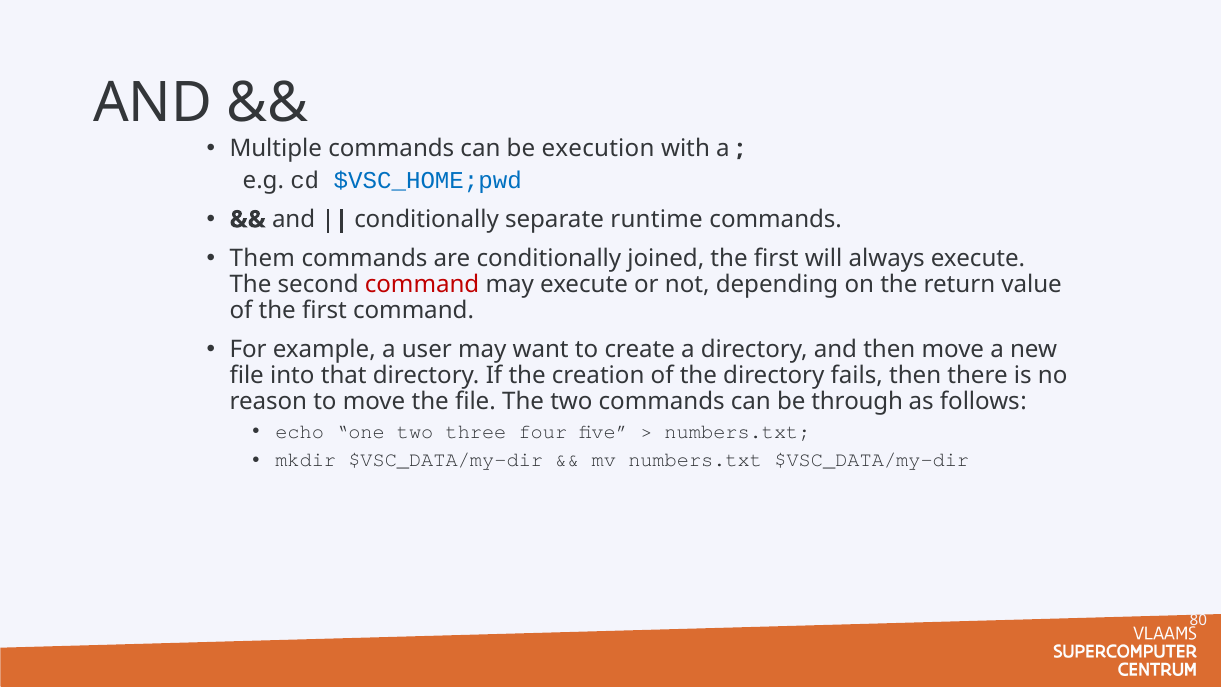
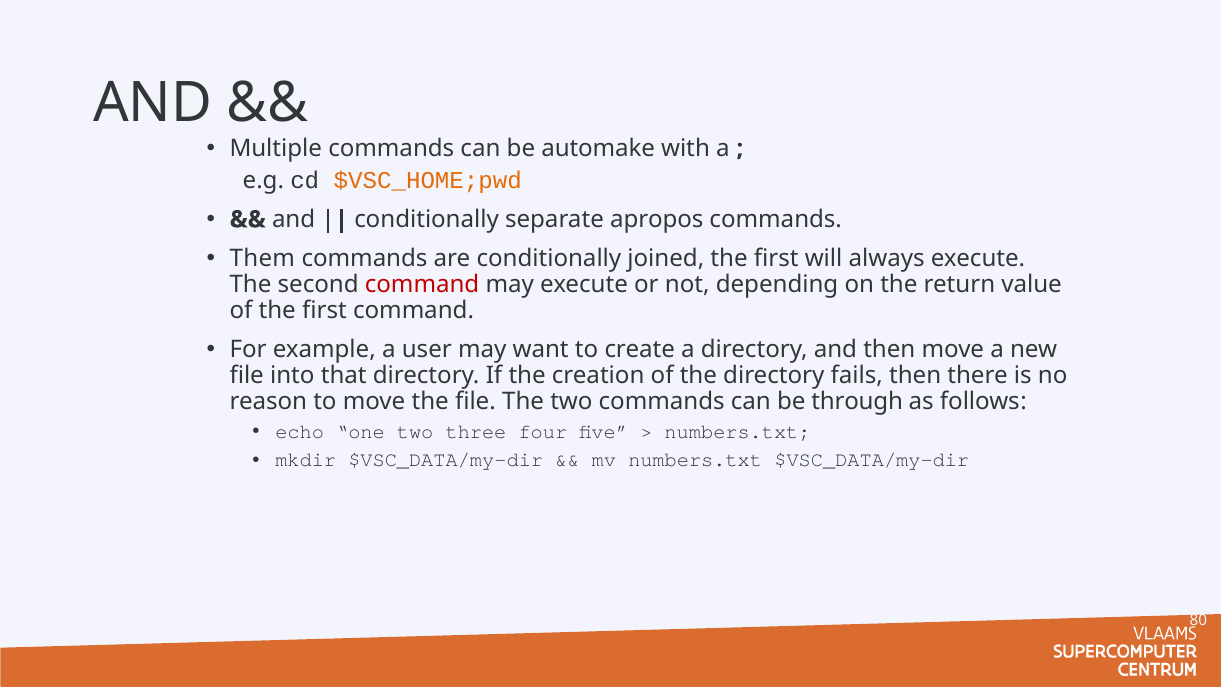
execution: execution -> automake (598, 148)
$VSC_HOME;pwd colour: blue -> orange (428, 181)
runtime: runtime -> apropos (657, 219)
